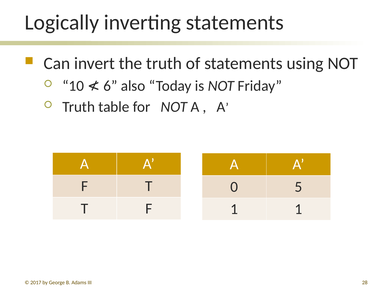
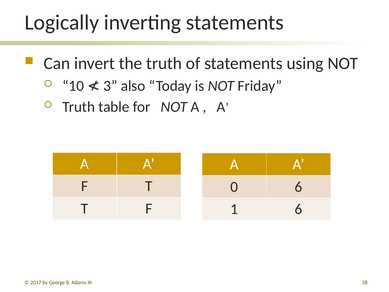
6: 6 -> 3 (110, 86)
0 5: 5 -> 6 (299, 187)
1 1: 1 -> 6 (299, 209)
